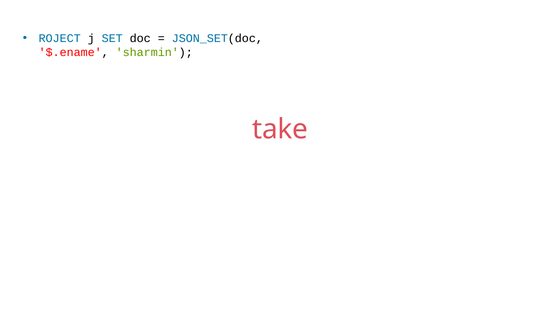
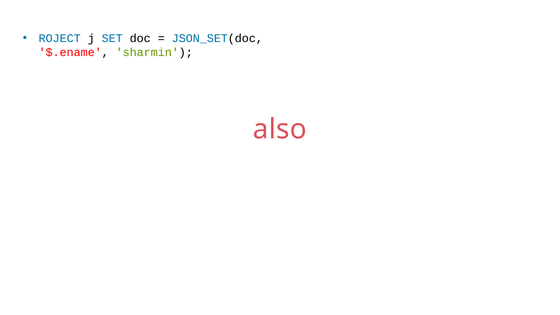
take: take -> also (280, 129)
